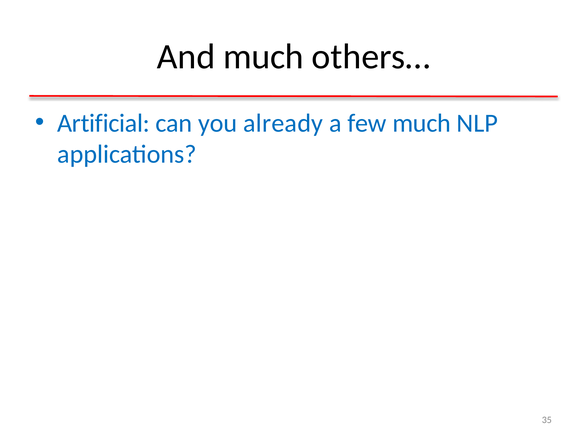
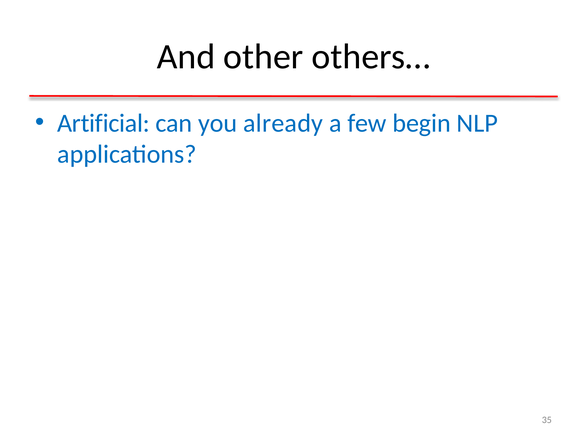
And much: much -> other (263, 57)
few much: much -> begin (422, 123)
